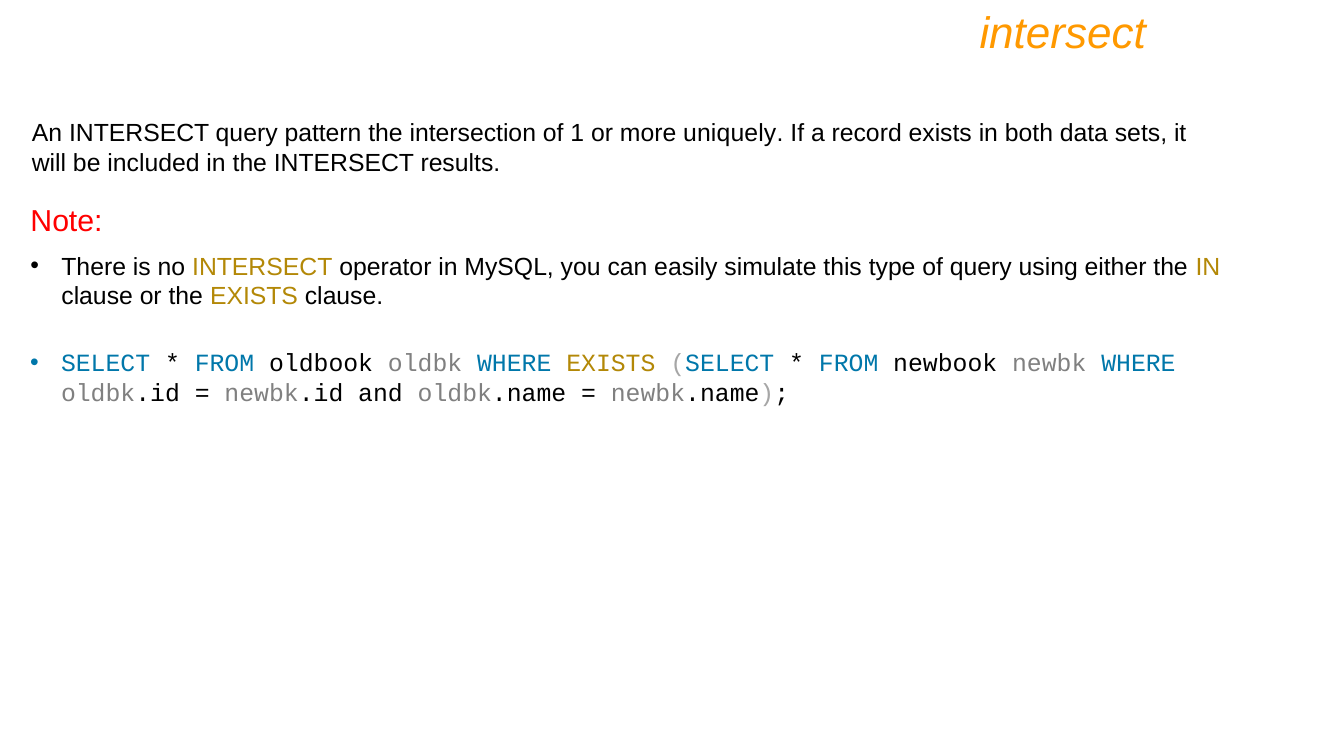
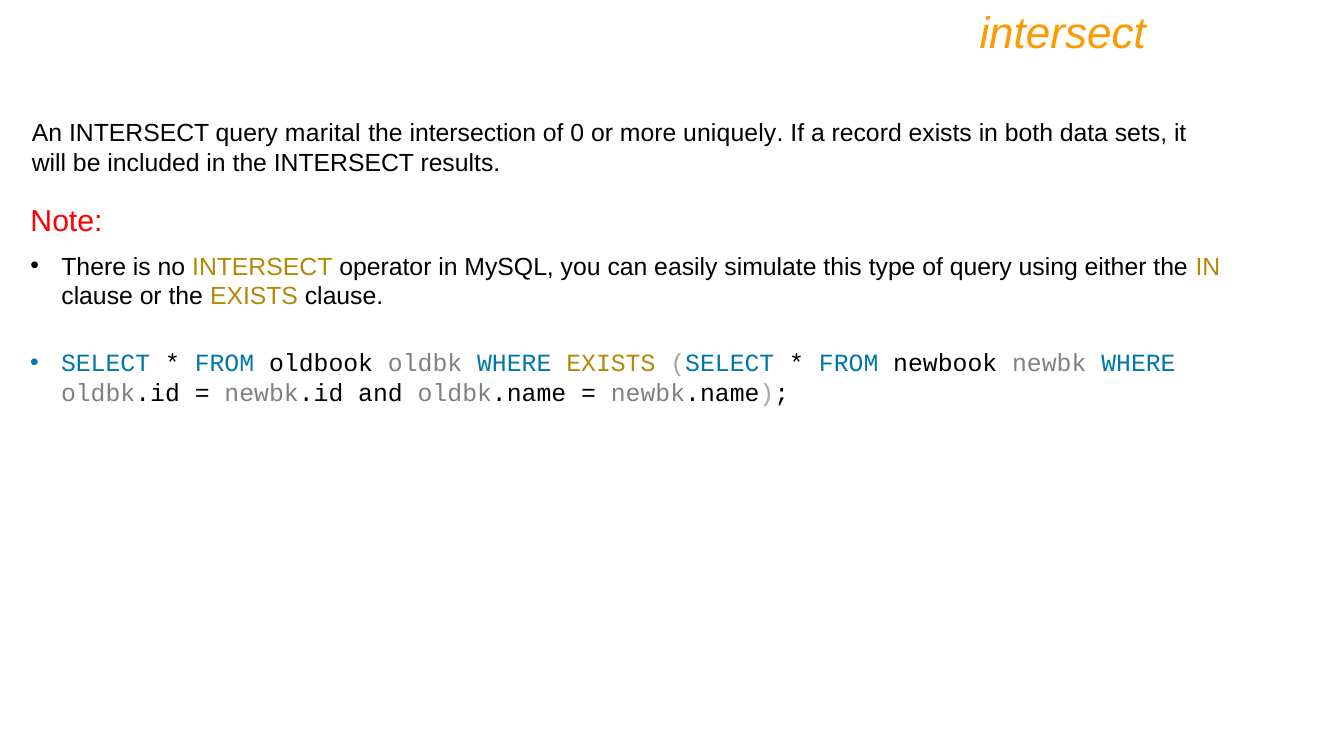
pattern: pattern -> marital (323, 134)
1: 1 -> 0 (577, 134)
